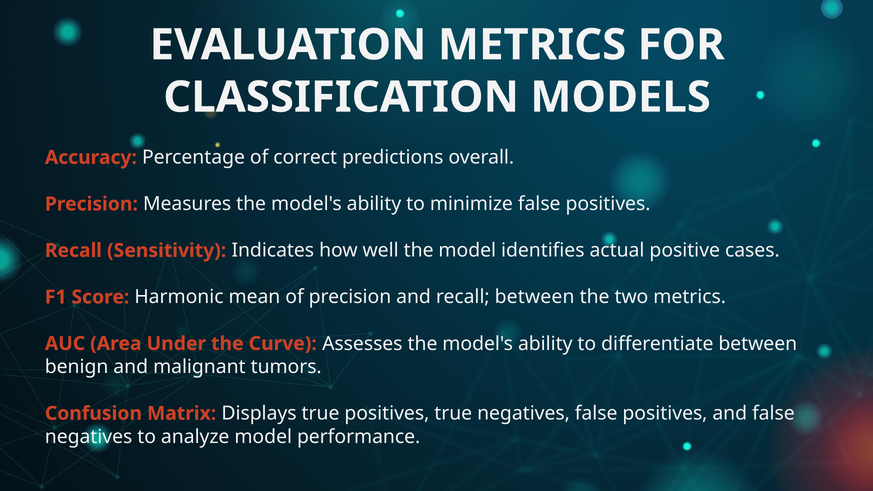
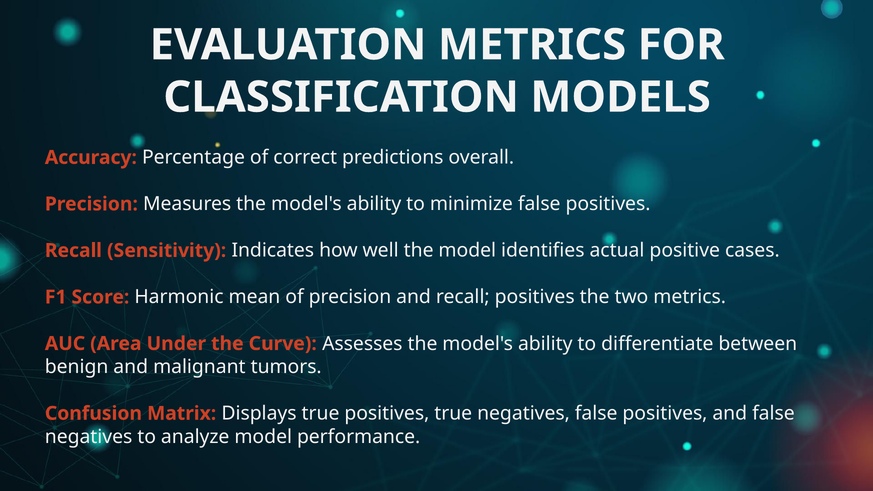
recall between: between -> positives (535, 297)
